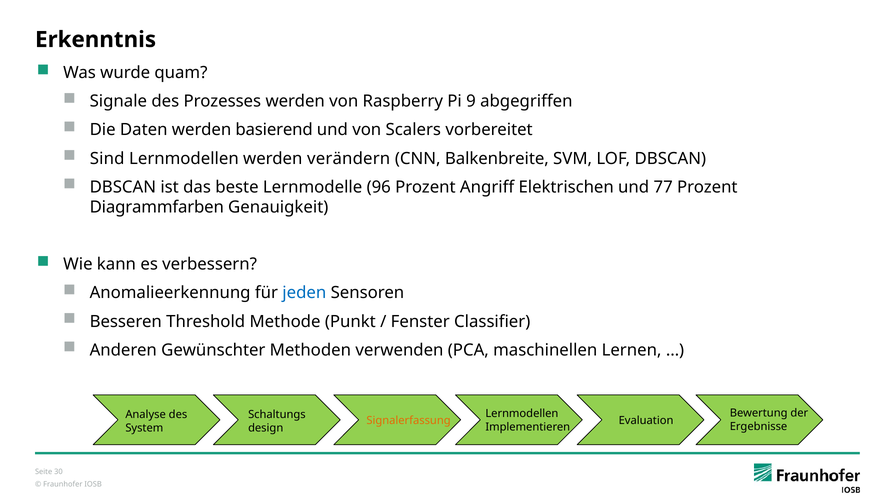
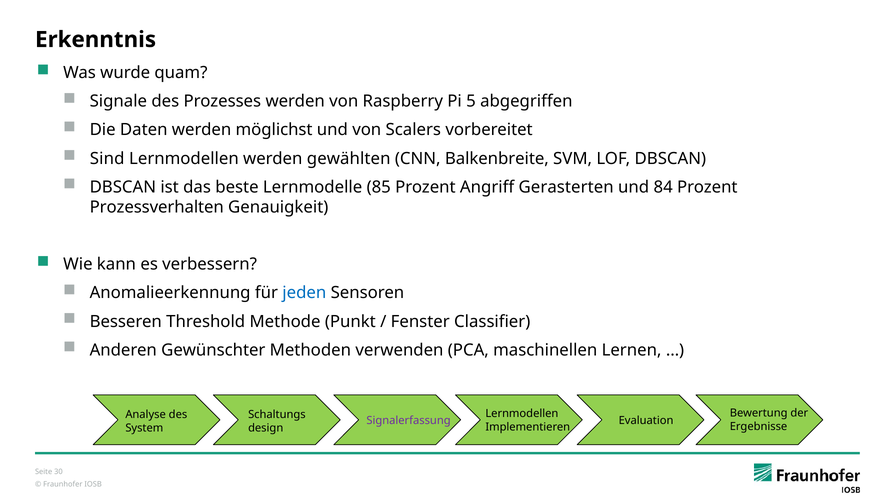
9: 9 -> 5 (471, 101)
basierend: basierend -> möglichst (274, 130)
verändern: verändern -> gewählten (349, 158)
96: 96 -> 85 (379, 187)
Elektrischen: Elektrischen -> Gerasterten (566, 187)
77: 77 -> 84 (663, 187)
Diagrammfarben: Diagrammfarben -> Prozessverhalten (157, 207)
Signalerfassung colour: orange -> purple (409, 420)
